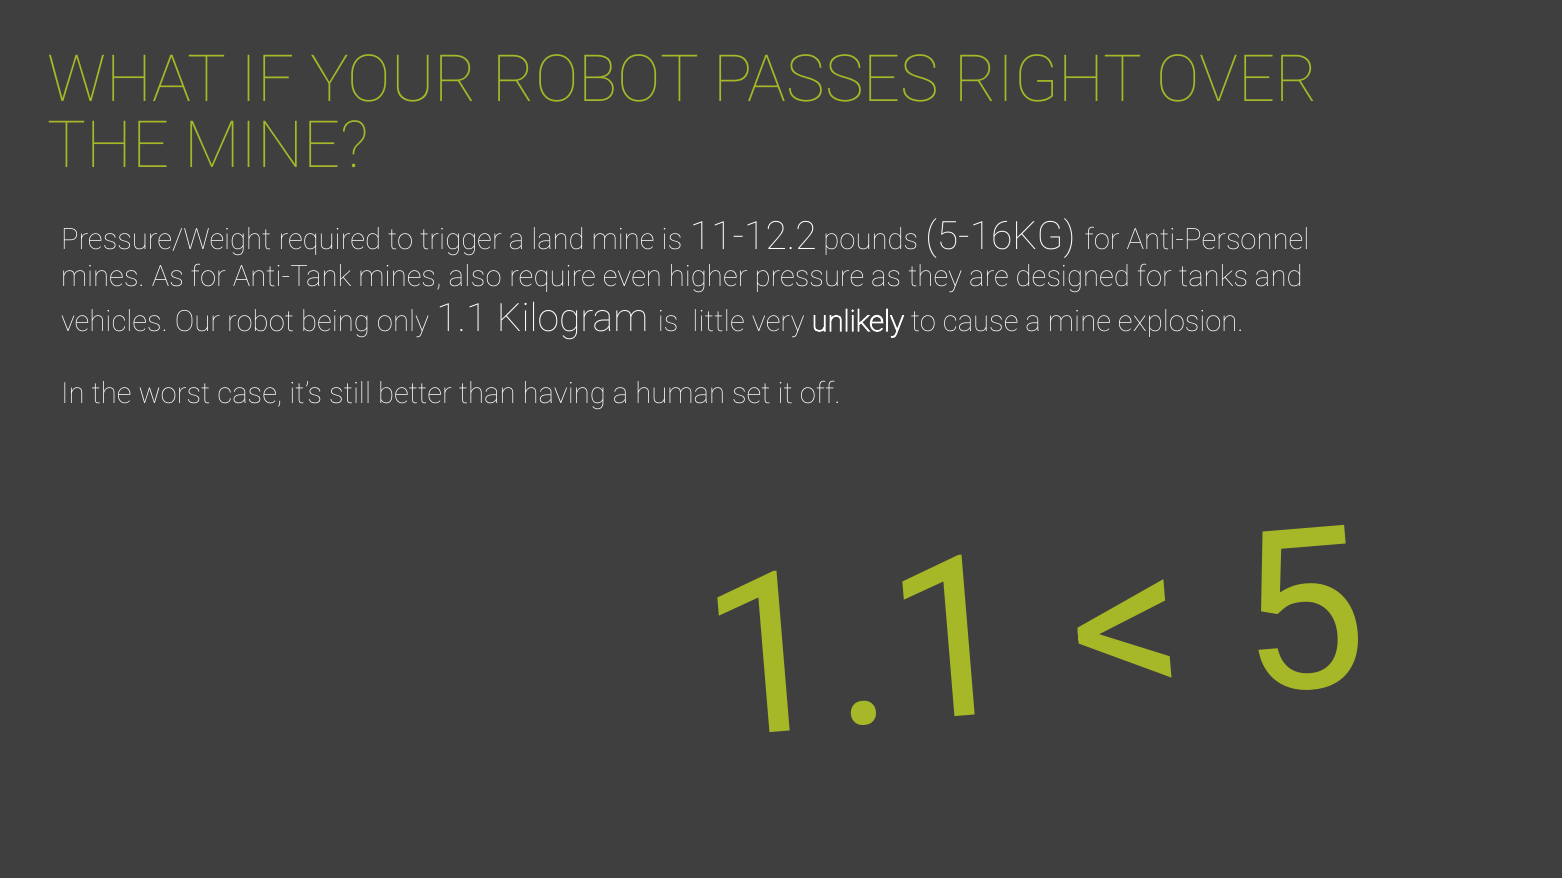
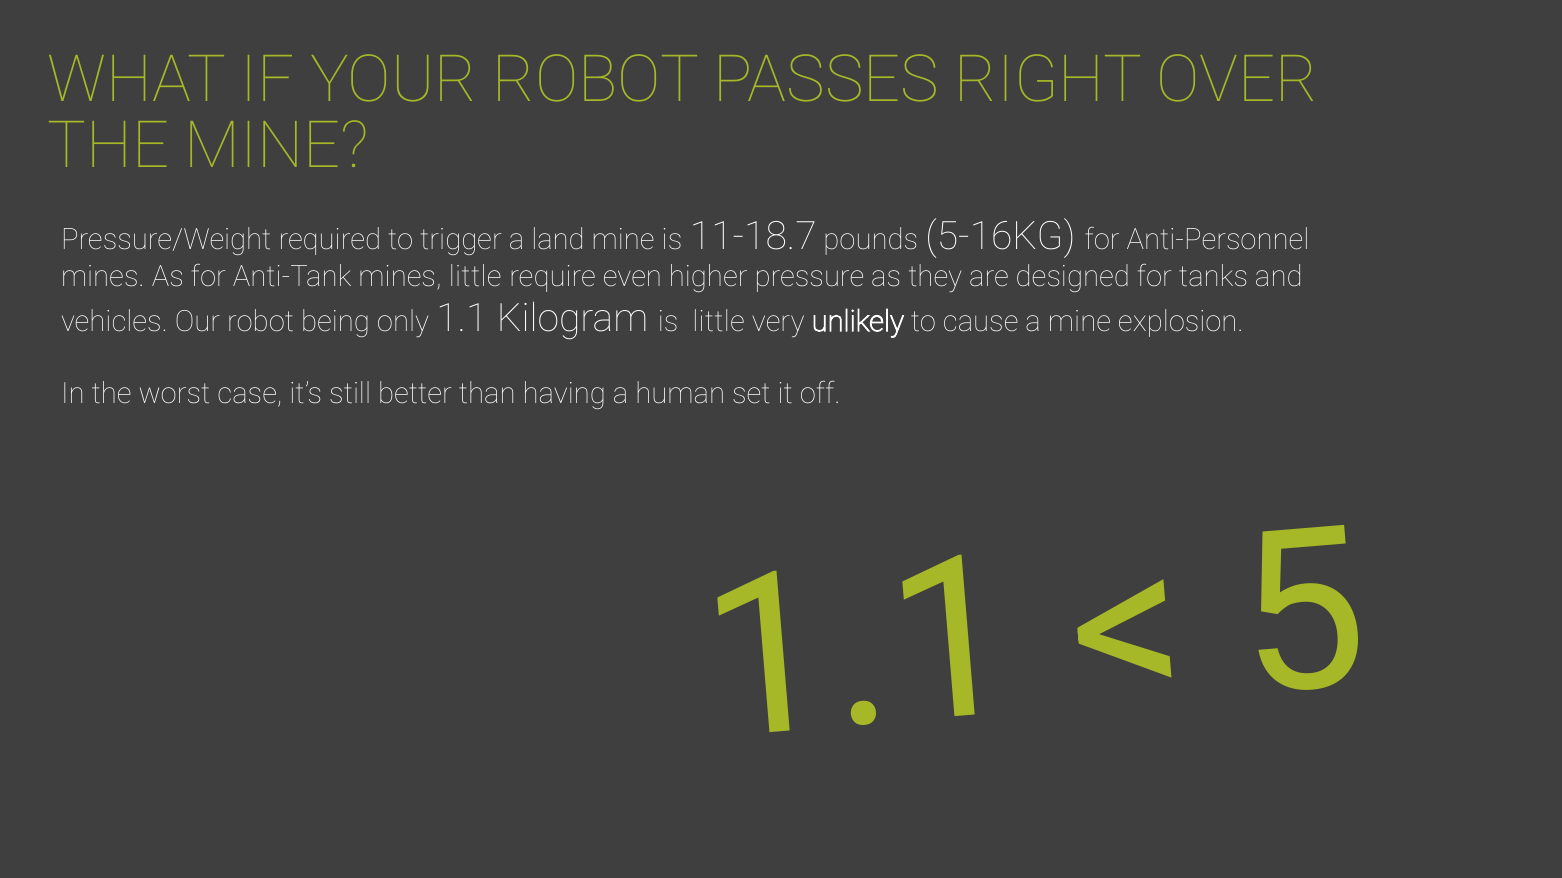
11-12.2: 11-12.2 -> 11-18.7 (753, 236)
mines also: also -> little (475, 277)
